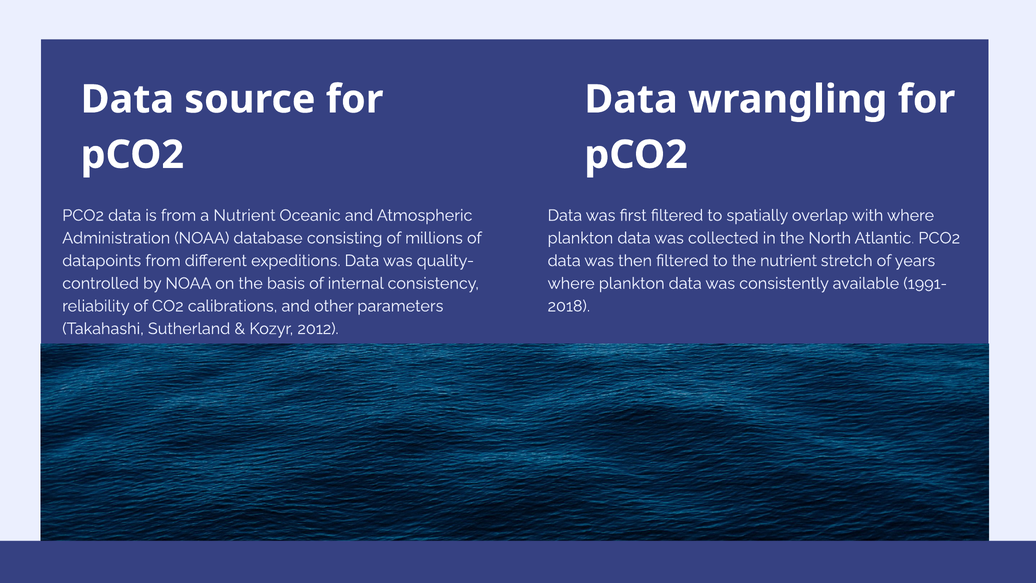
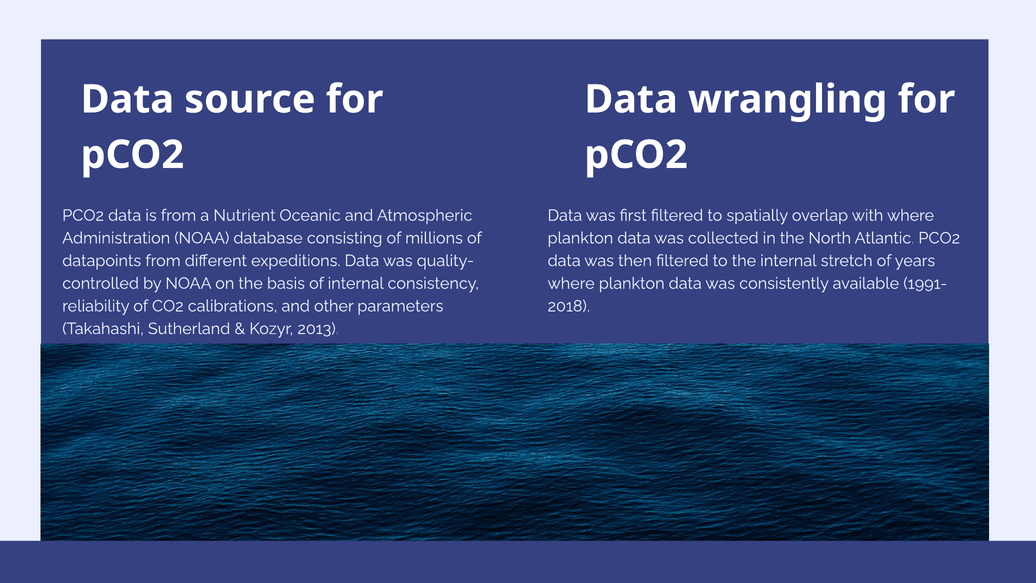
the nutrient: nutrient -> internal (788, 261)
2012: 2012 -> 2013 (318, 329)
